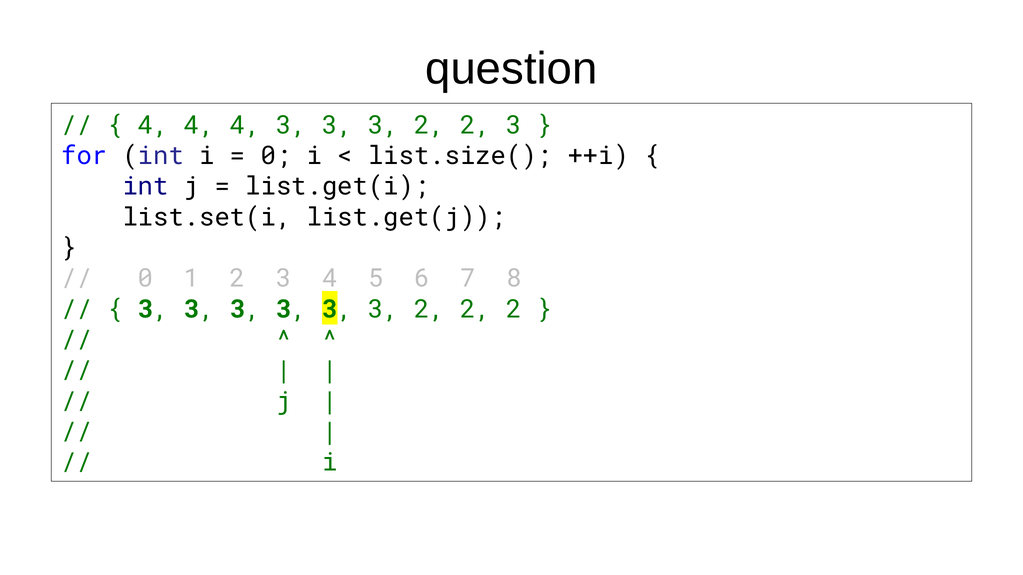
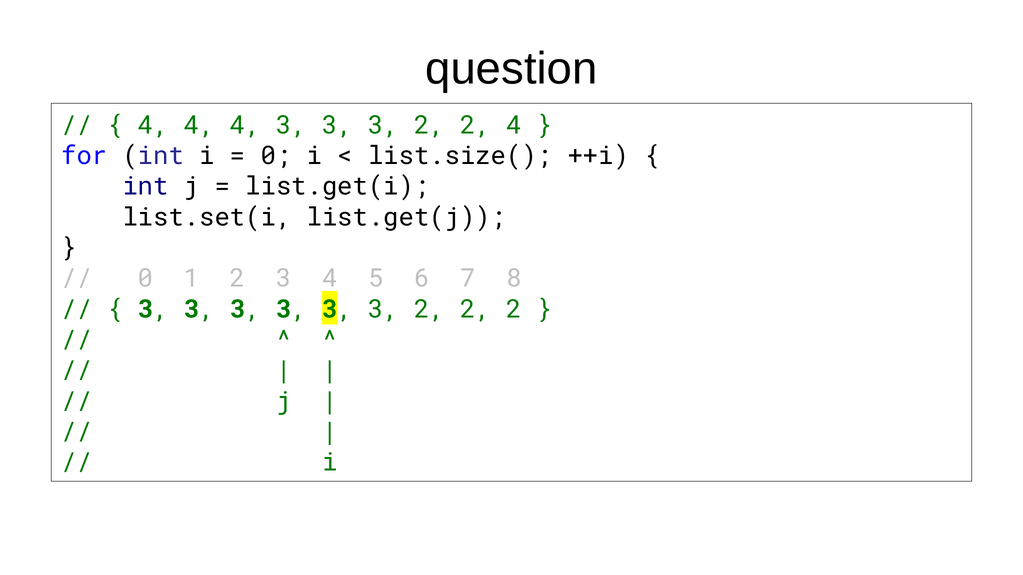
2 2 3: 3 -> 4 (514, 125)
